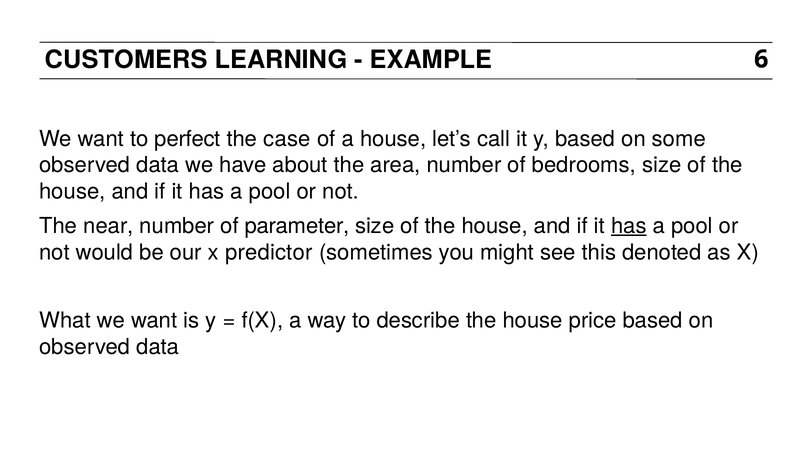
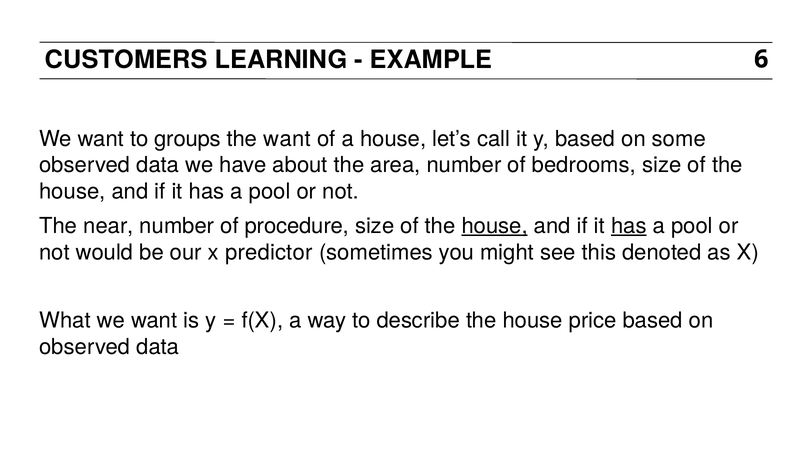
perfect: perfect -> groups (188, 139)
the case: case -> want (287, 139)
parameter: parameter -> procedure (297, 226)
house underline: none -> present (495, 226)
